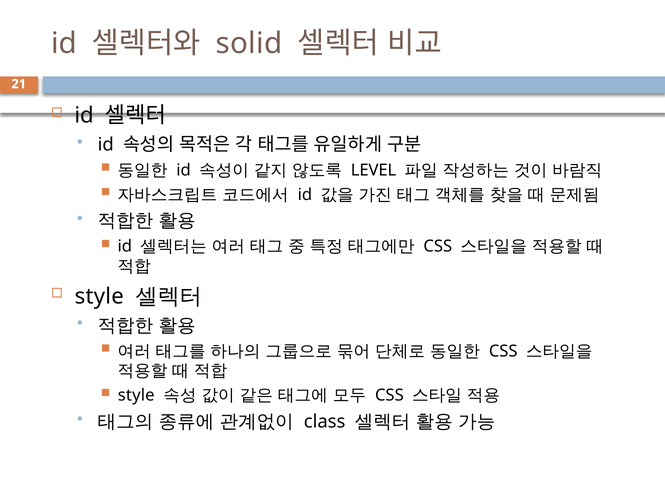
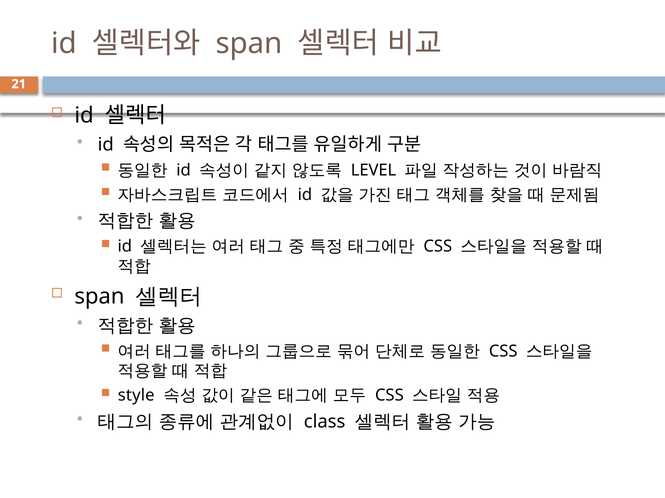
solid: solid -> span (249, 43)
style: style -> span (99, 297)
